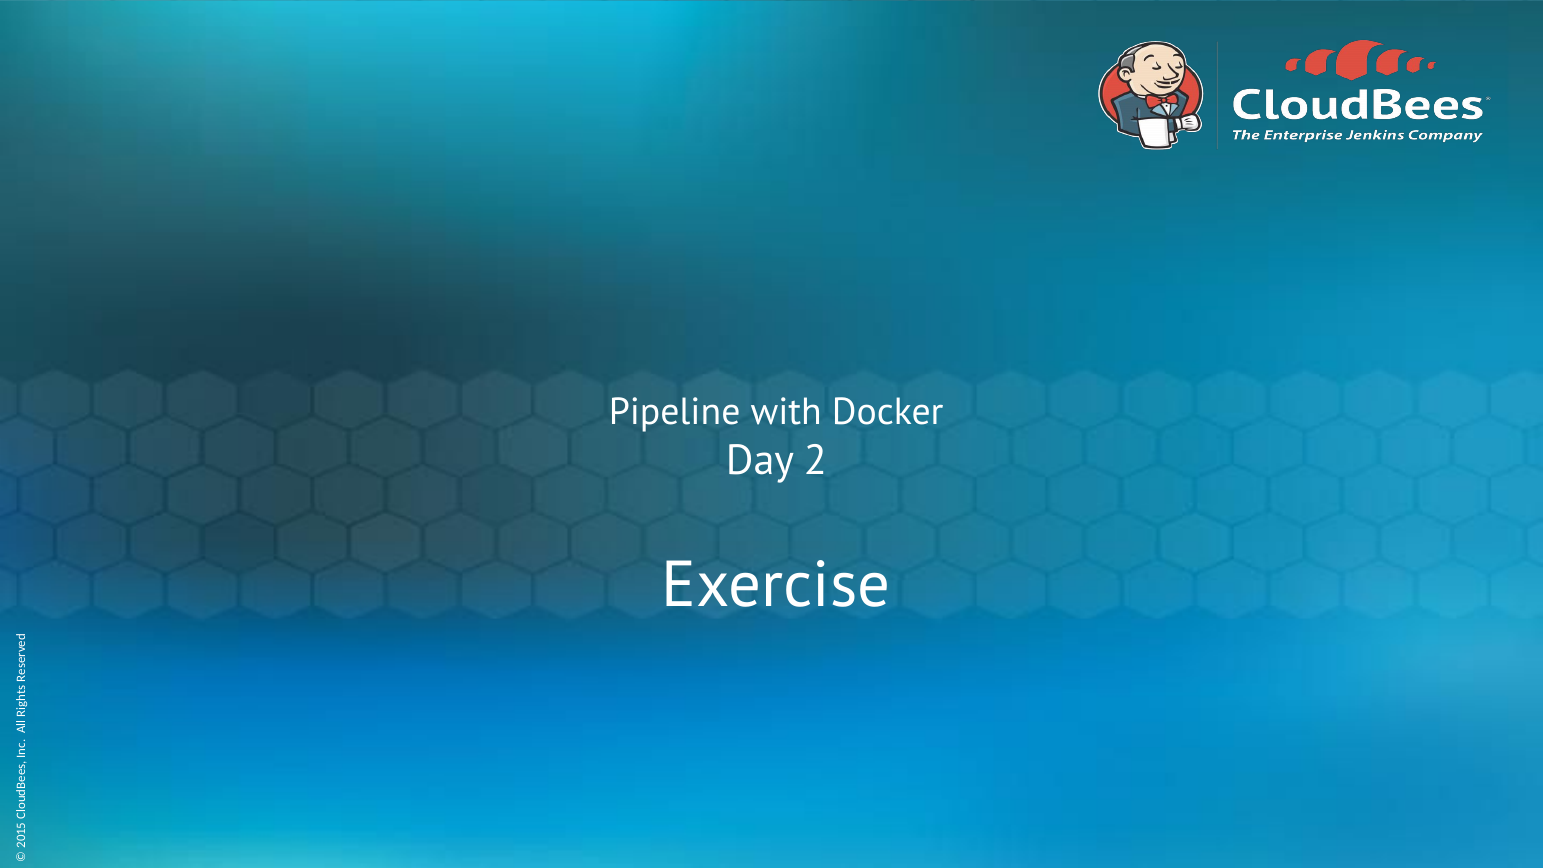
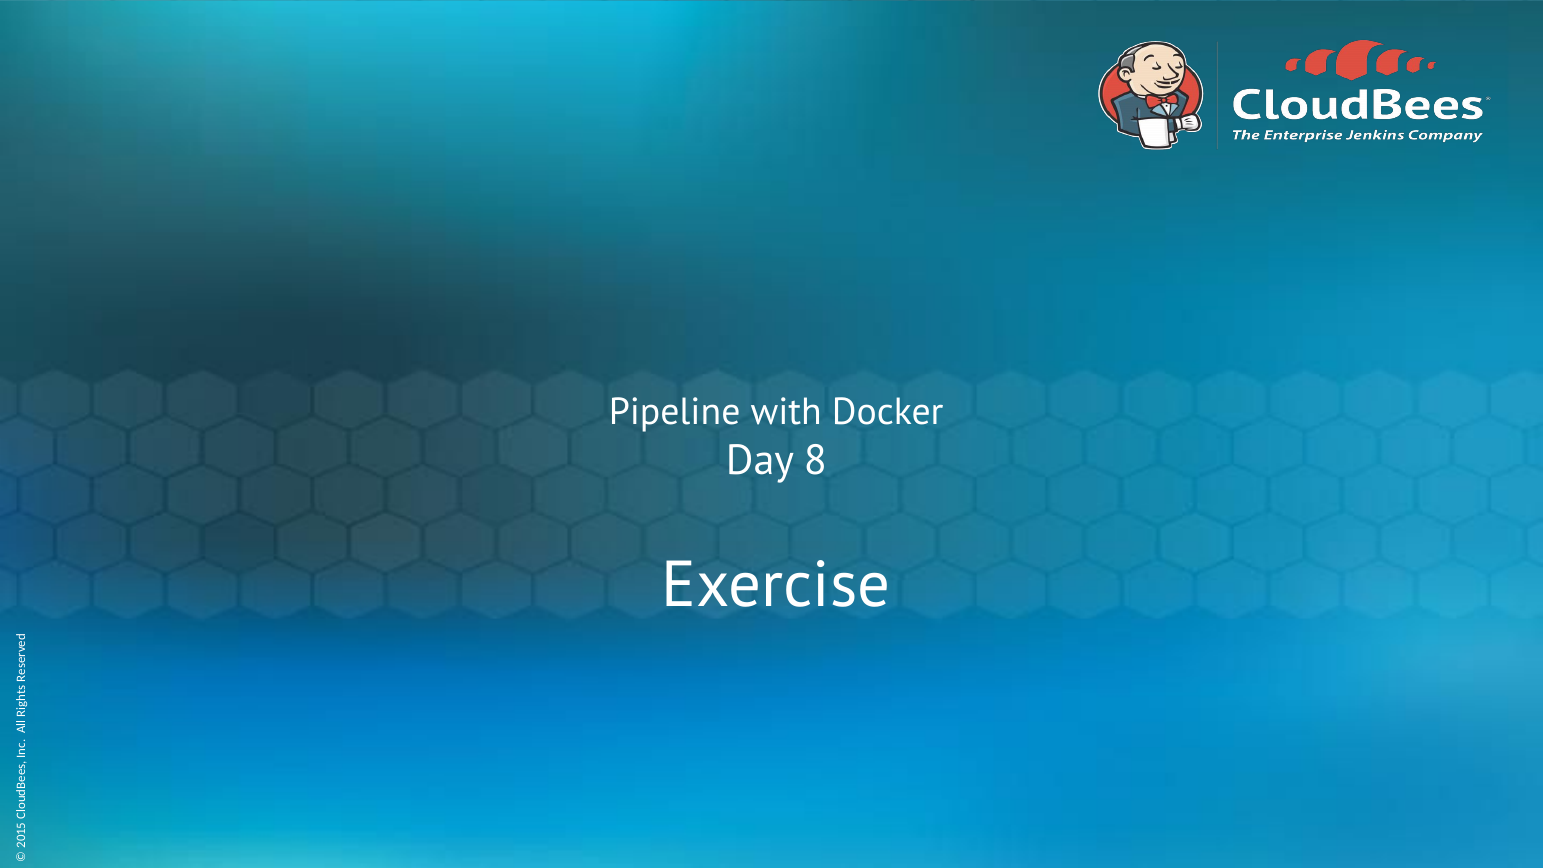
Day 2: 2 -> 8 (815, 461)
